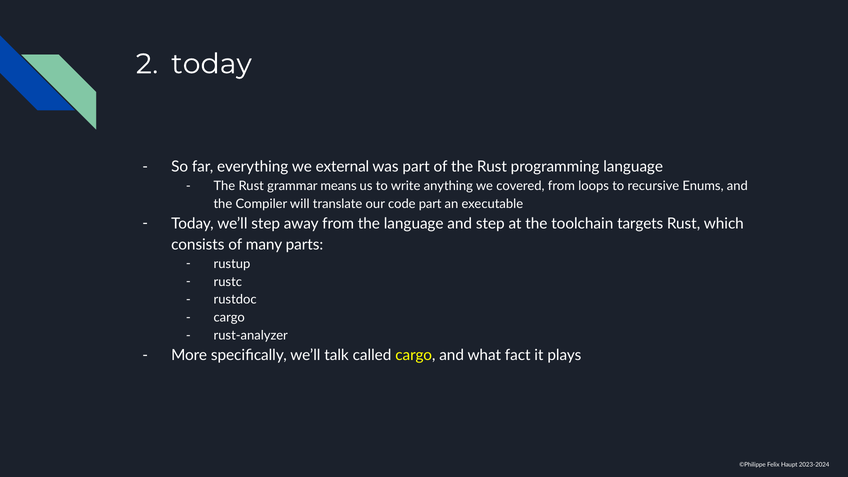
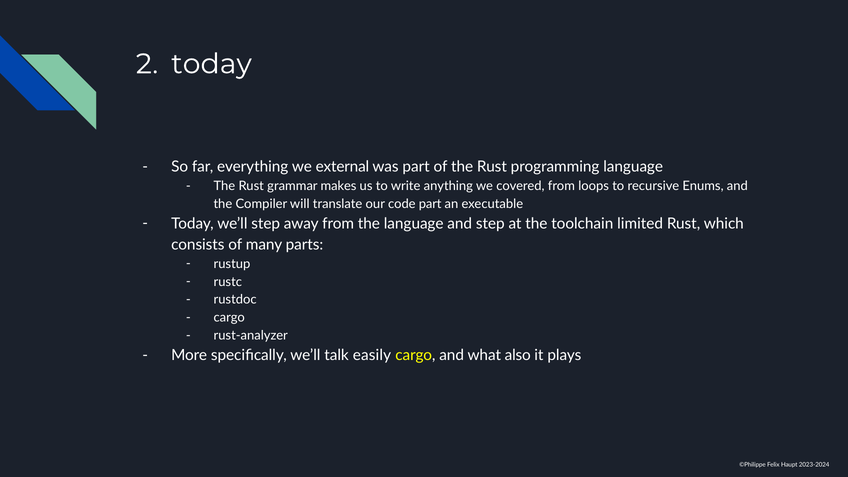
means: means -> makes (339, 186)
targets: targets -> limited (640, 224)
called: called -> easily (372, 355)
fact: fact -> also (518, 355)
